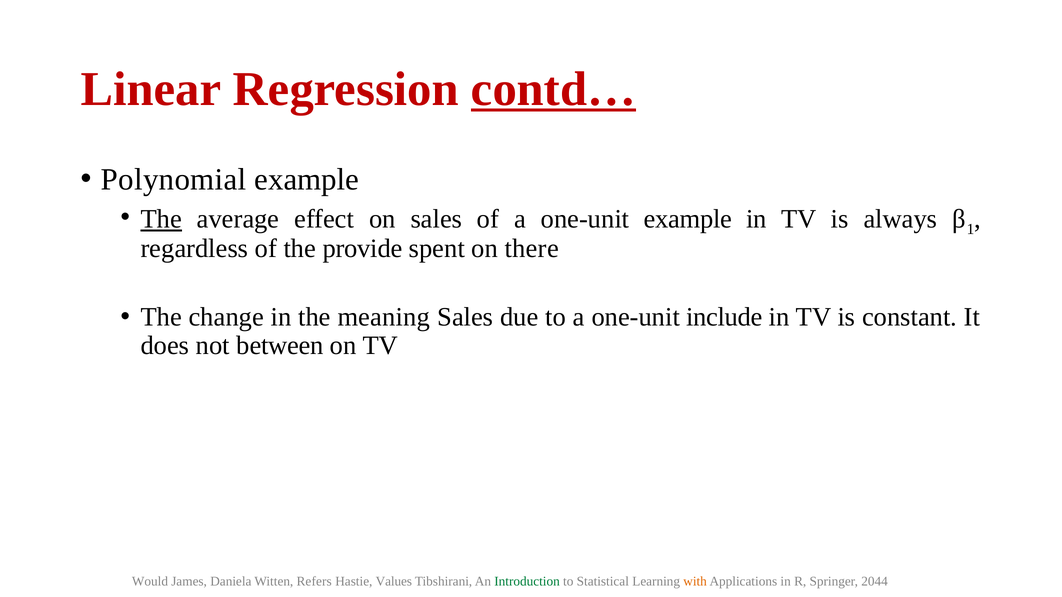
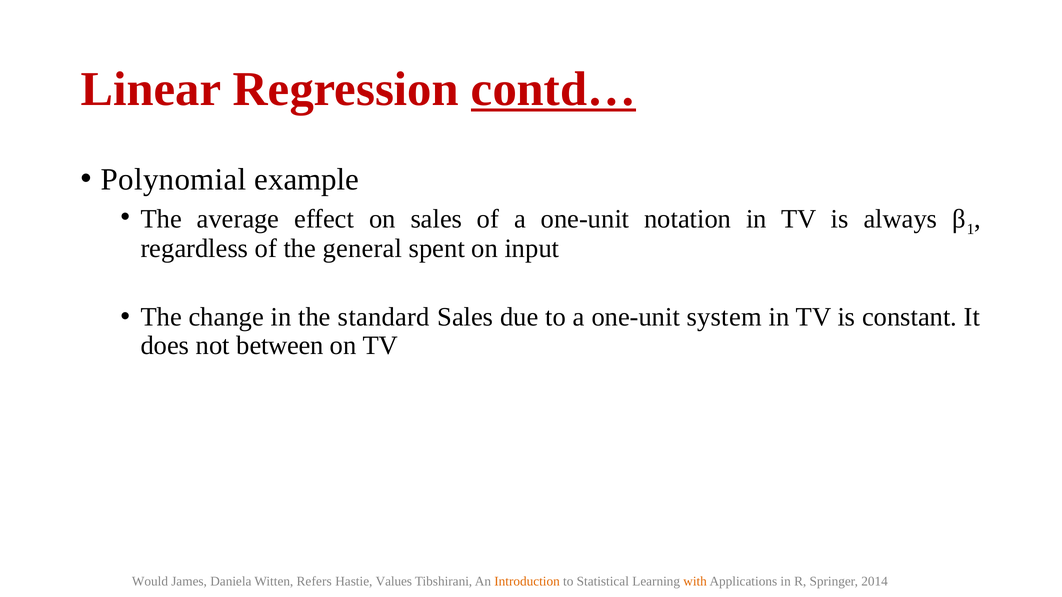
The underline: present -> none (161, 219)
one-unit example: example -> notation (688, 219)
provide: provide -> general (362, 249)
there: there -> input (532, 249)
meaning: meaning -> standard (384, 317)
include: include -> system (724, 317)
Introduction colour: green -> orange (527, 582)
2044: 2044 -> 2014 (875, 582)
